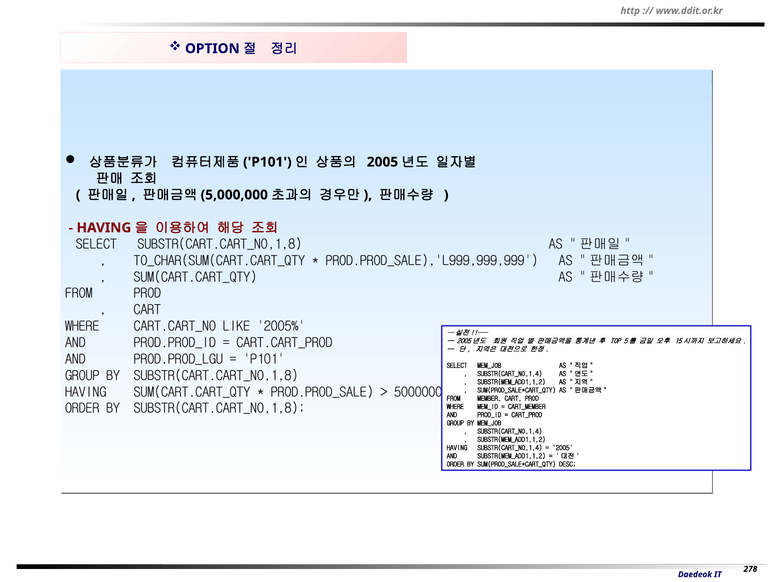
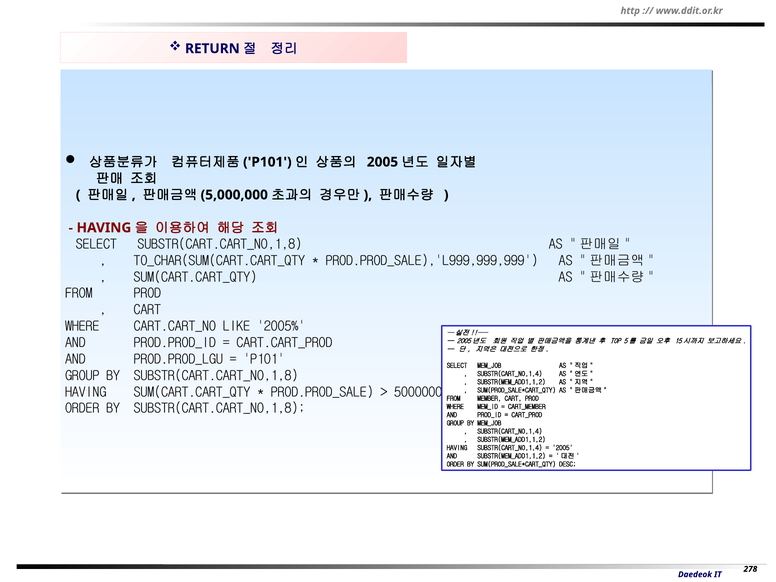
OPTION: OPTION -> RETURN (212, 49)
